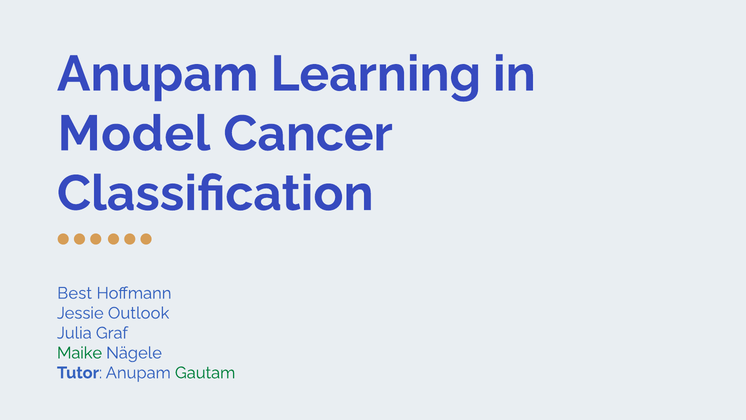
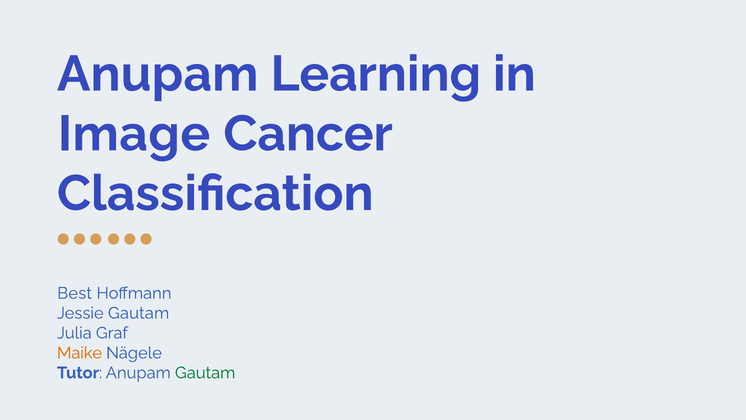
Model: Model -> Image (134, 134)
Jessie Outlook: Outlook -> Gautam (139, 313)
Maike colour: green -> orange (80, 353)
